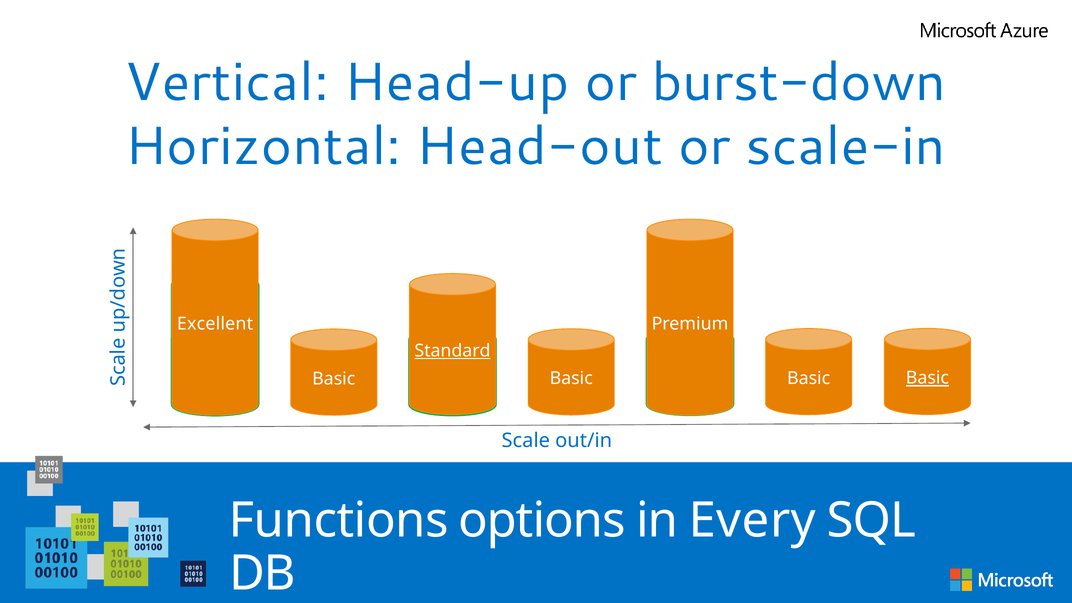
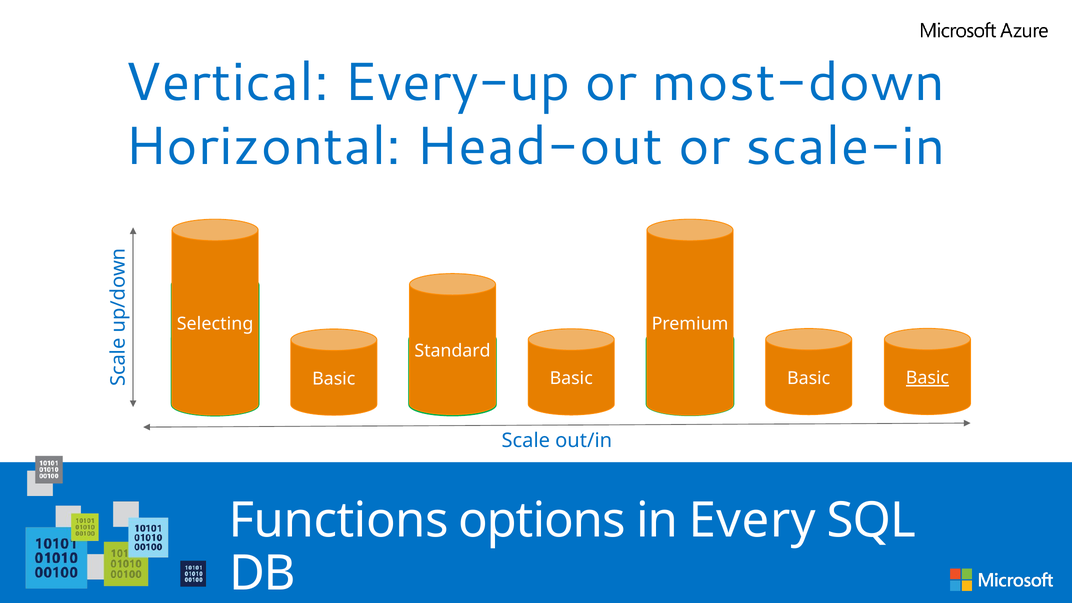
Head-up: Head-up -> Every-up (457, 82)
burst-down: burst-down -> most-down (799, 82)
Excellent: Excellent -> Selecting (215, 324)
Standard underline: present -> none (452, 351)
